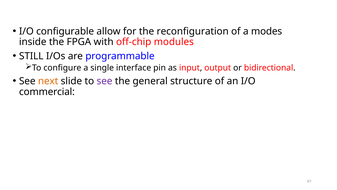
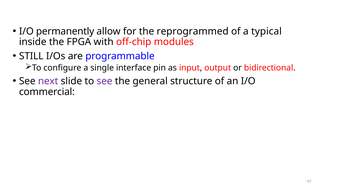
configurable: configurable -> permanently (65, 31)
reconfiguration: reconfiguration -> reprogrammed (193, 31)
modes: modes -> typical (266, 31)
next colour: orange -> purple (48, 81)
